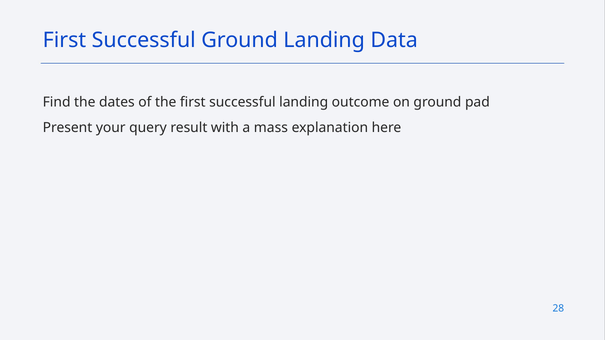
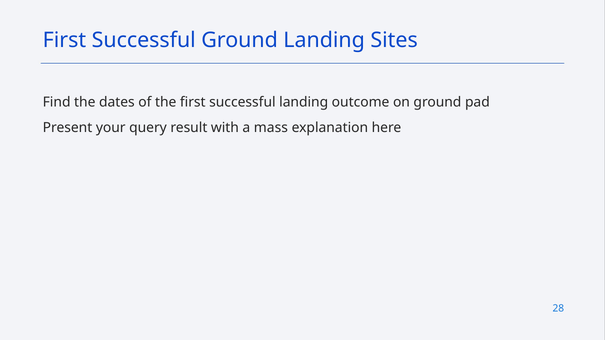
Data: Data -> Sites (394, 40)
